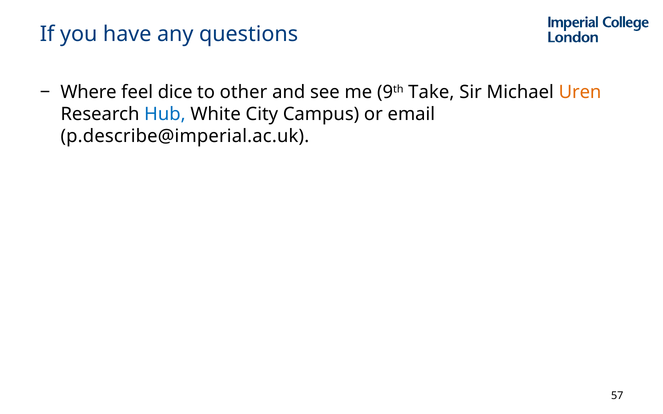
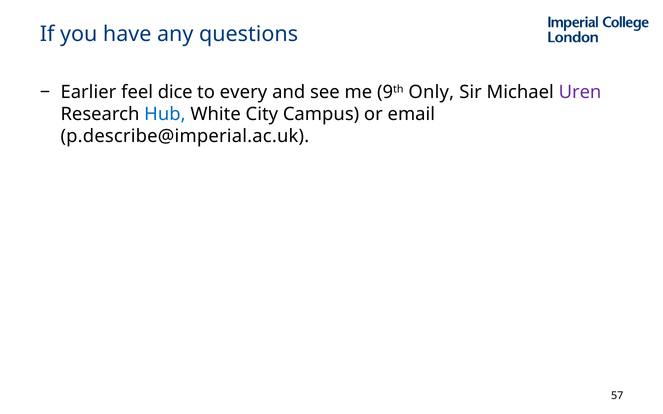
Where: Where -> Earlier (88, 92)
other: other -> every (243, 92)
Take: Take -> Only (431, 92)
Uren colour: orange -> purple (580, 92)
